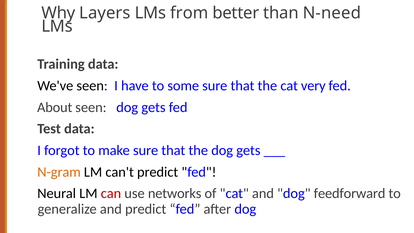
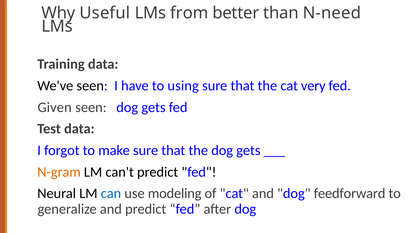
Layers: Layers -> Useful (105, 13)
some: some -> using (183, 86)
About: About -> Given (55, 107)
can colour: red -> blue (111, 193)
networks: networks -> modeling (175, 193)
